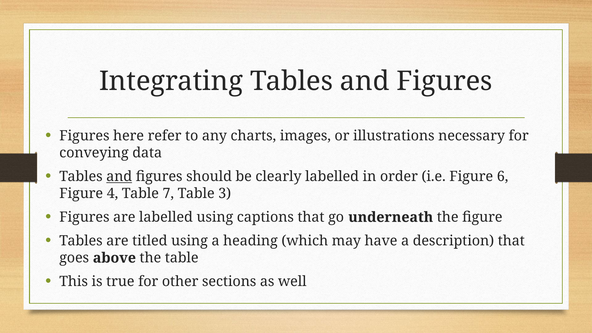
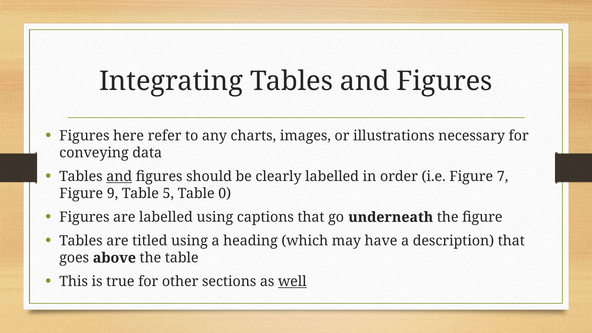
6: 6 -> 7 (503, 177)
4: 4 -> 9 (113, 194)
7: 7 -> 5 (168, 194)
3: 3 -> 0 (225, 194)
well underline: none -> present (292, 282)
